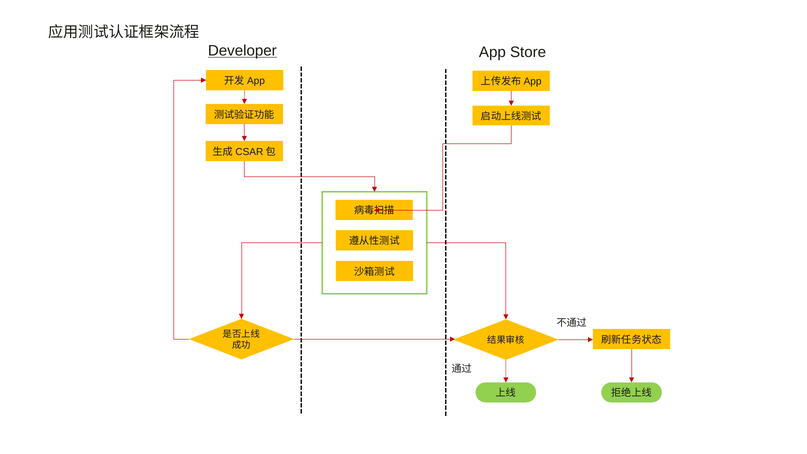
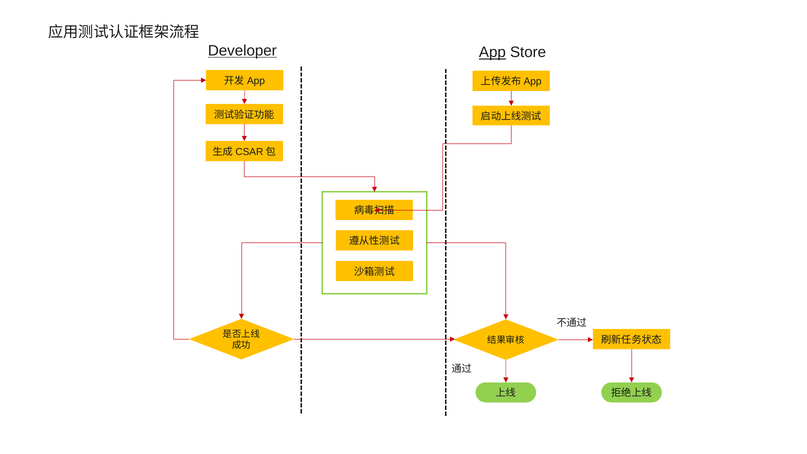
App underline: none -> present (492, 52)
